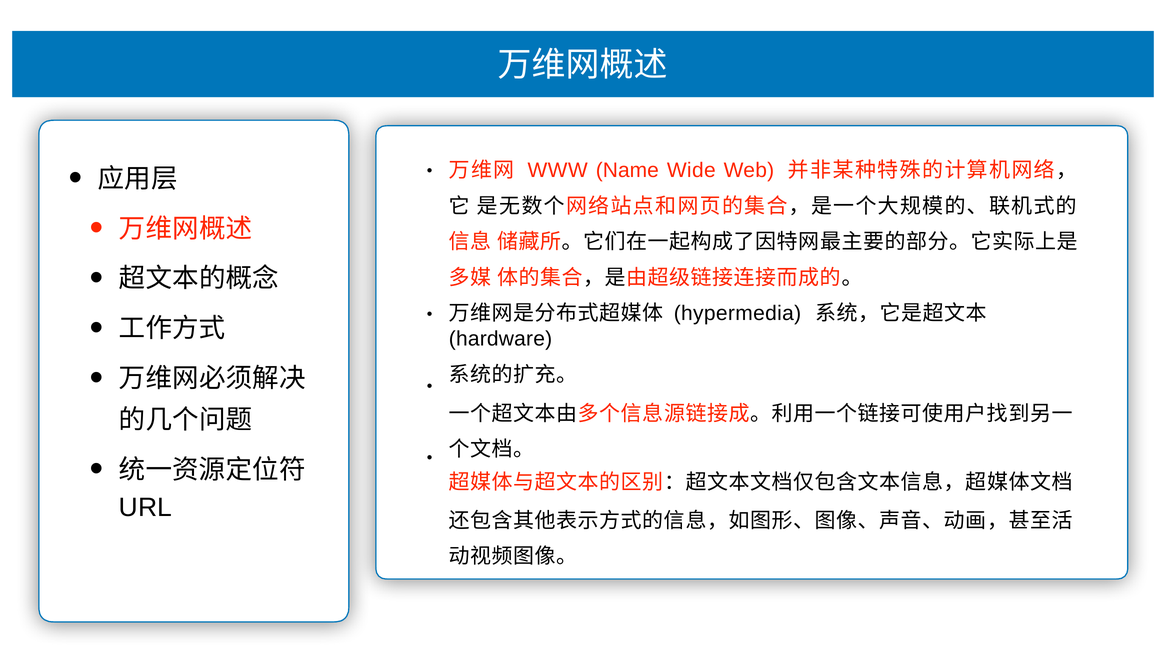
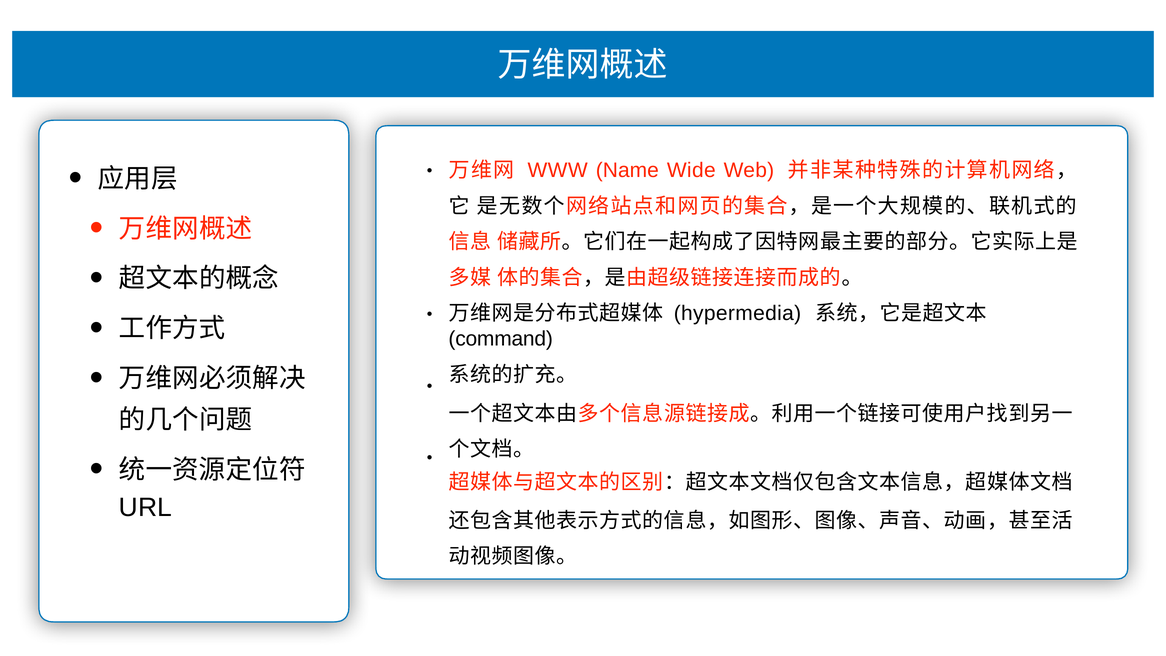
hardware: hardware -> command (501, 339)
